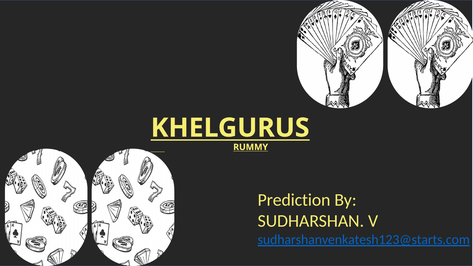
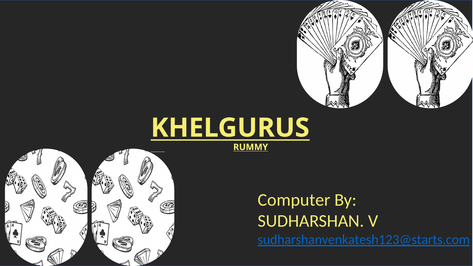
Prediction: Prediction -> Computer (294, 200)
